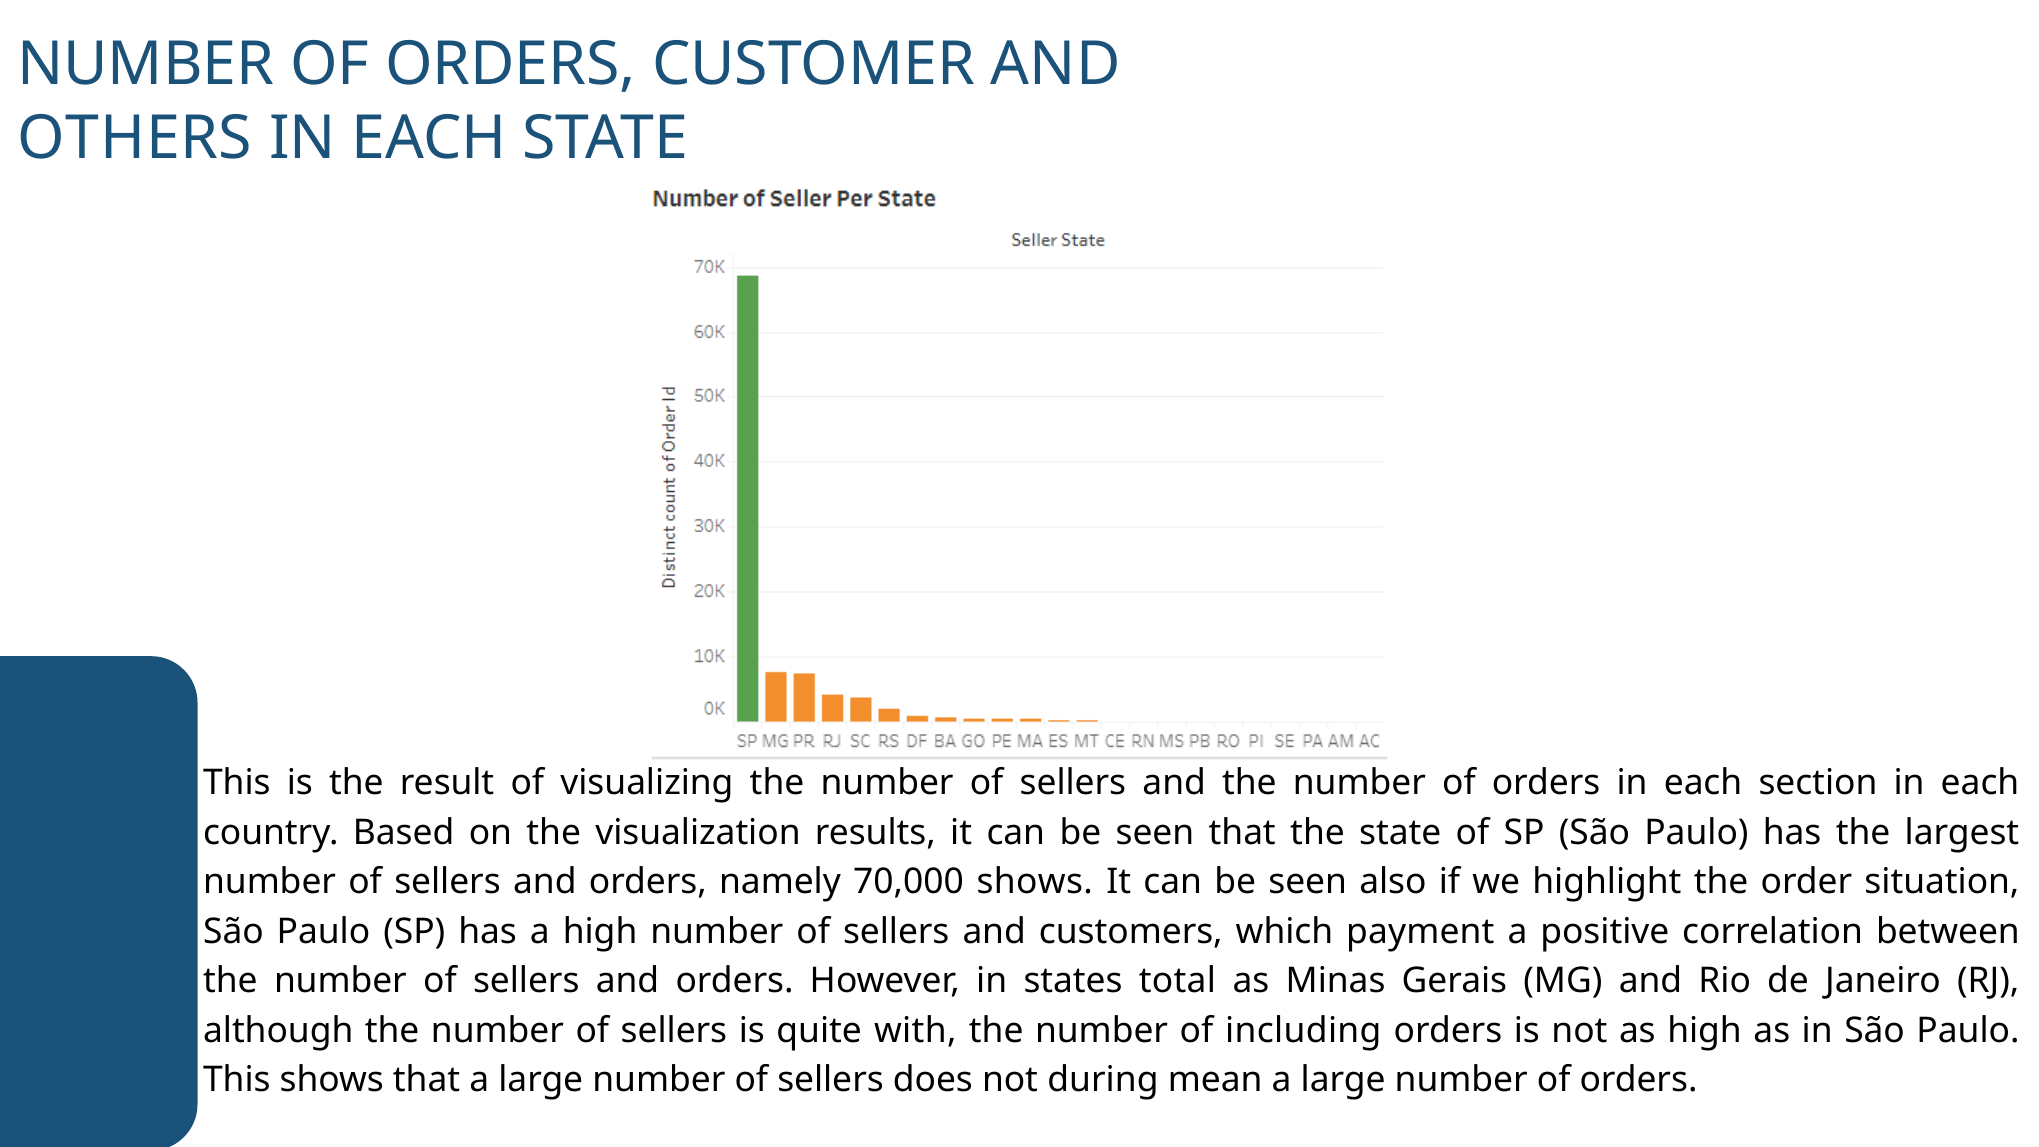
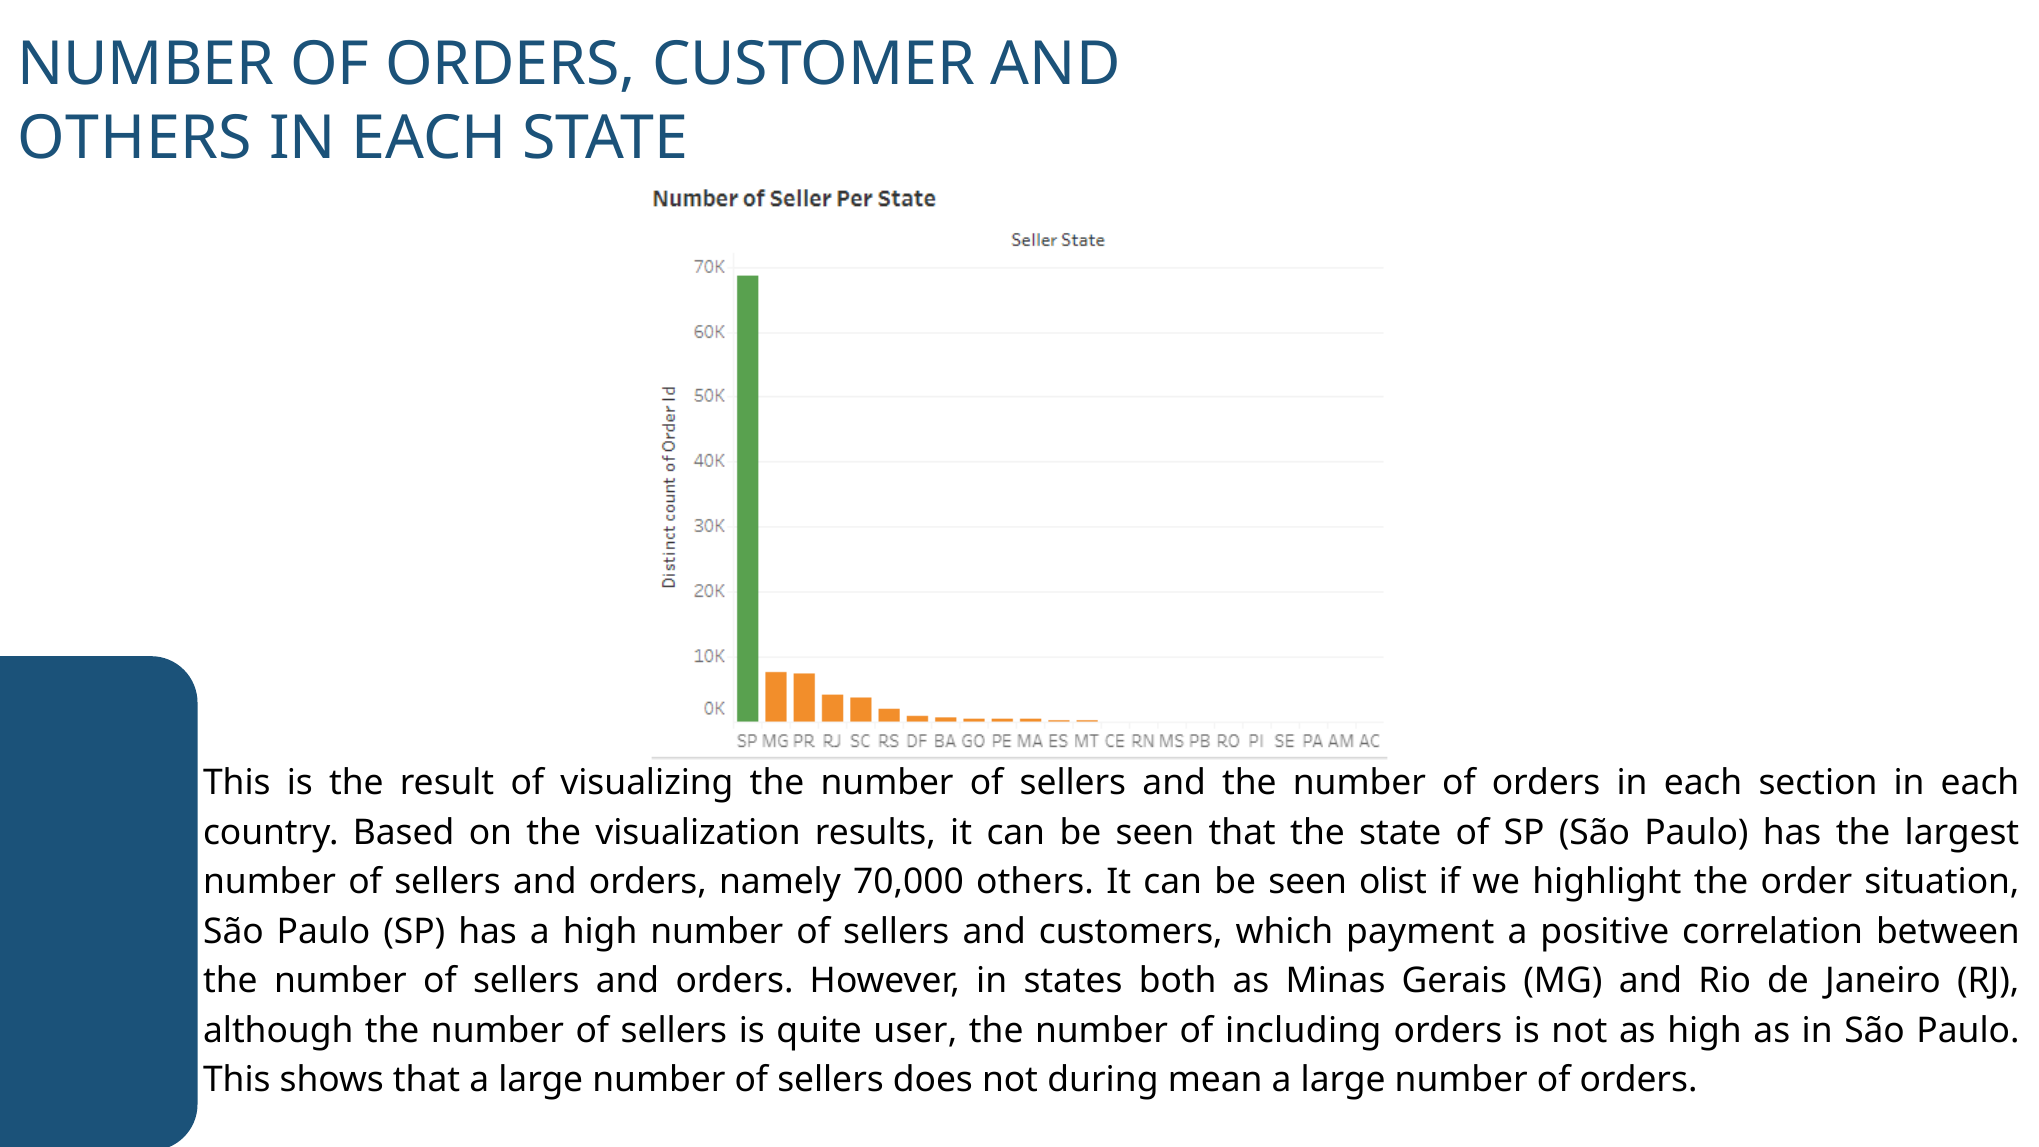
70,000 shows: shows -> others (1035, 882)
also: also -> olist (1393, 882)
total: total -> both (1178, 981)
with: with -> user (915, 1030)
